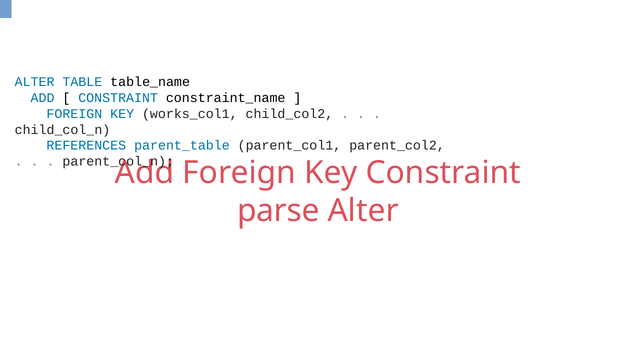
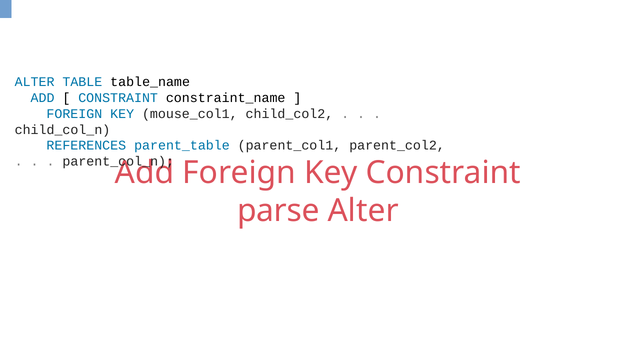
works_col1: works_col1 -> mouse_col1 (190, 114)
